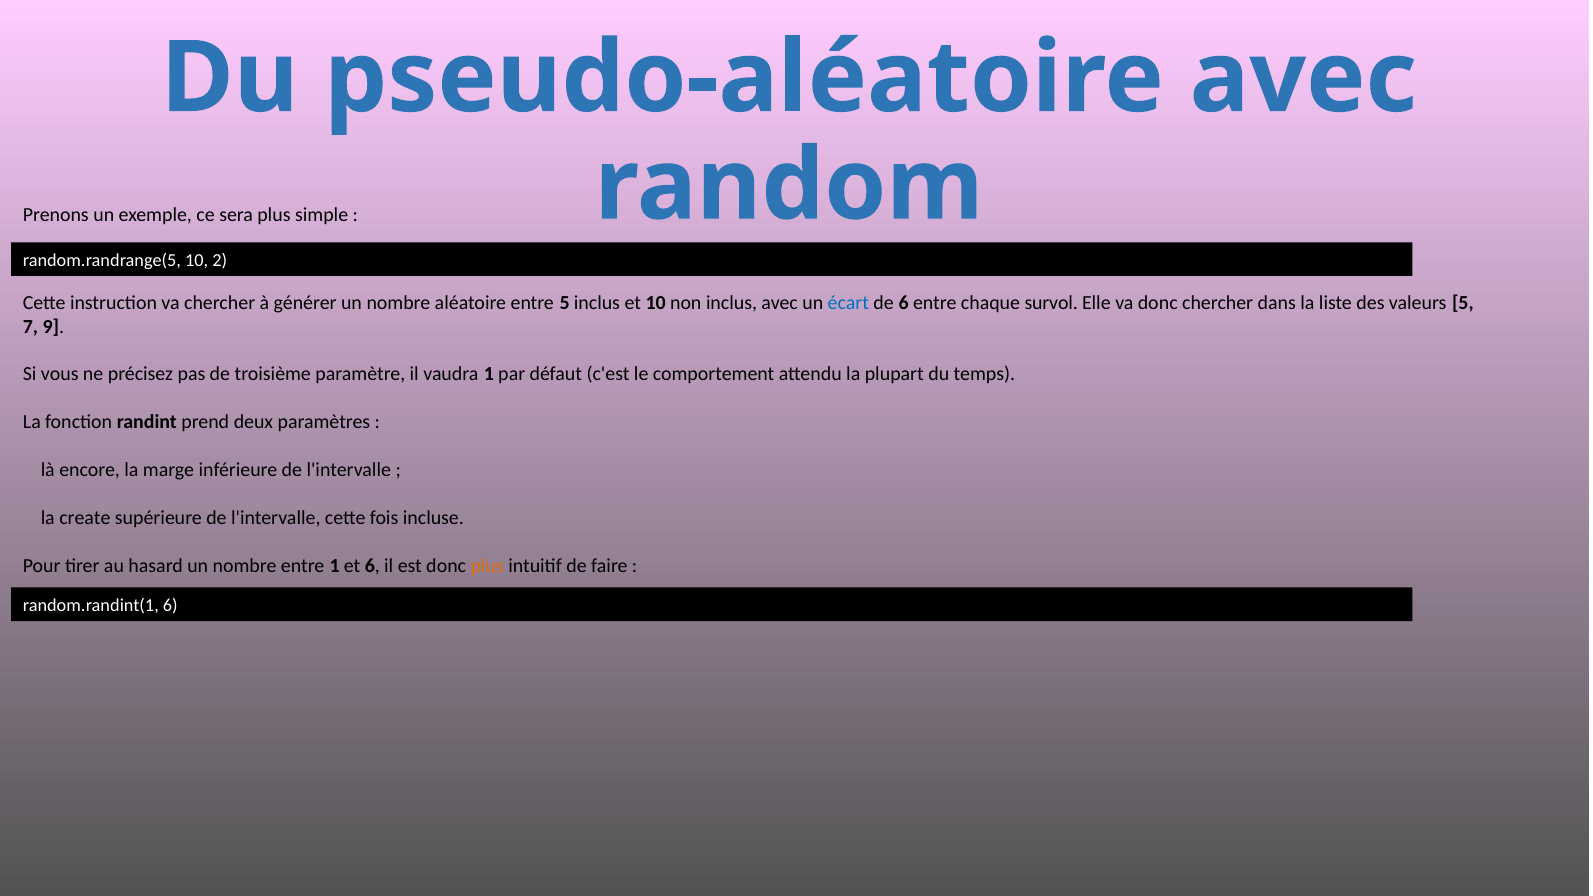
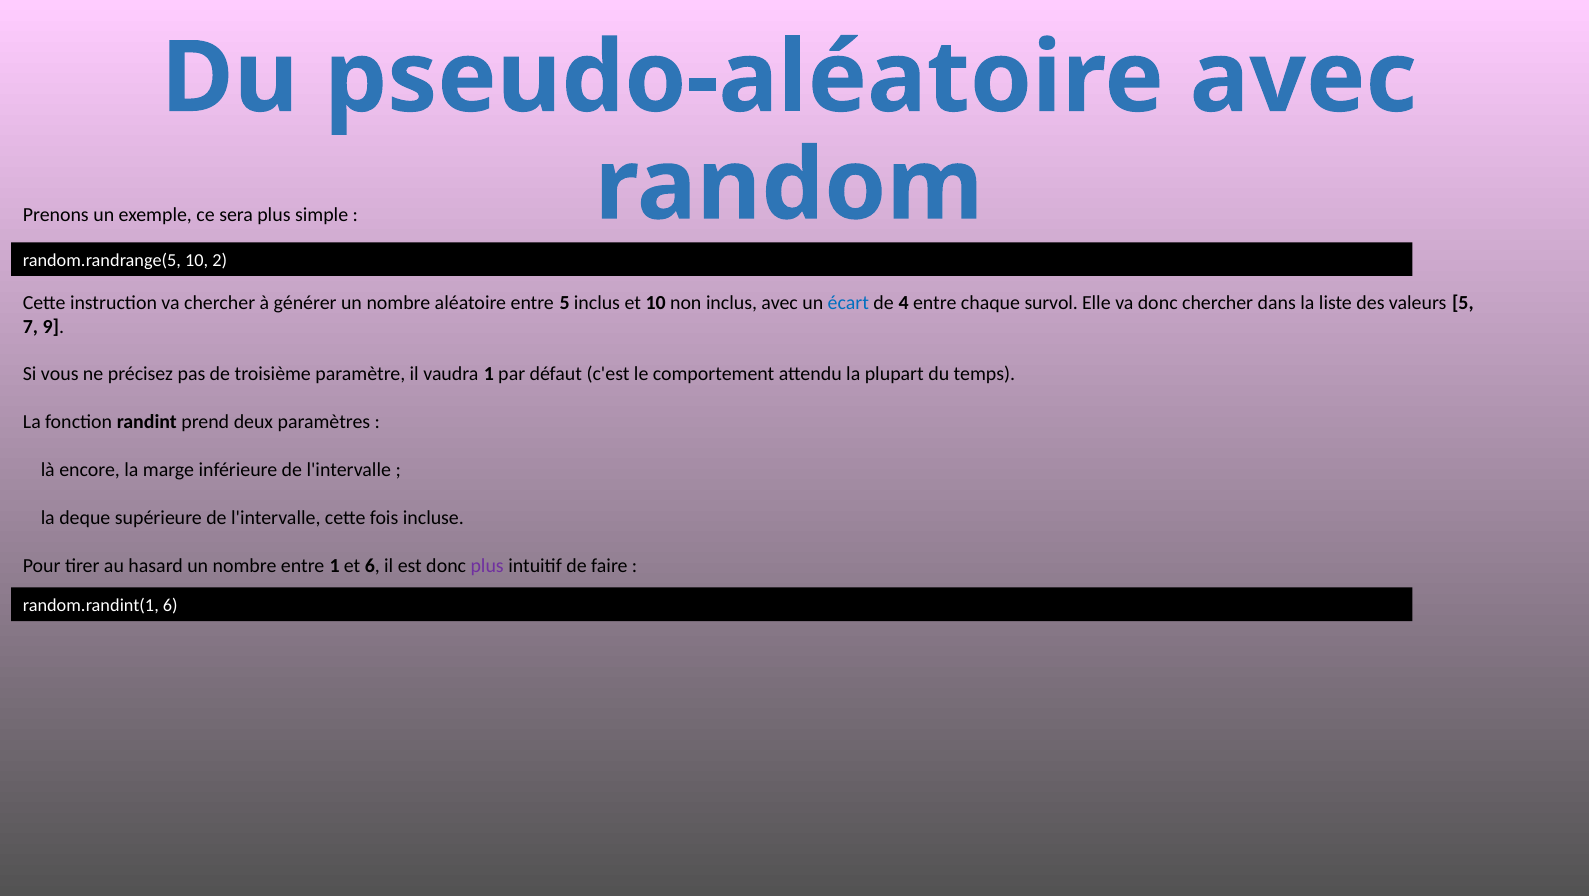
de 6: 6 -> 4 (904, 303)
create: create -> deque (85, 518)
plus colour: orange -> purple (487, 566)
